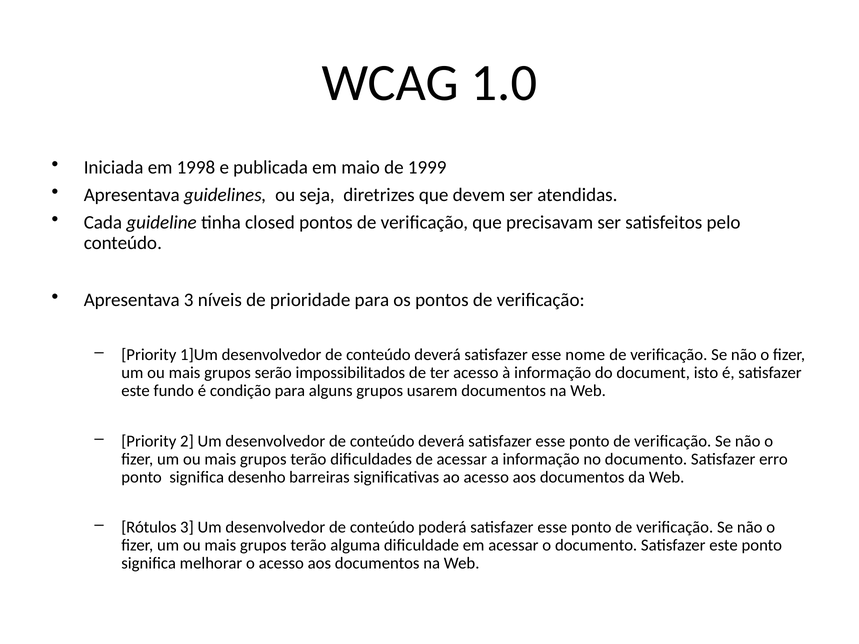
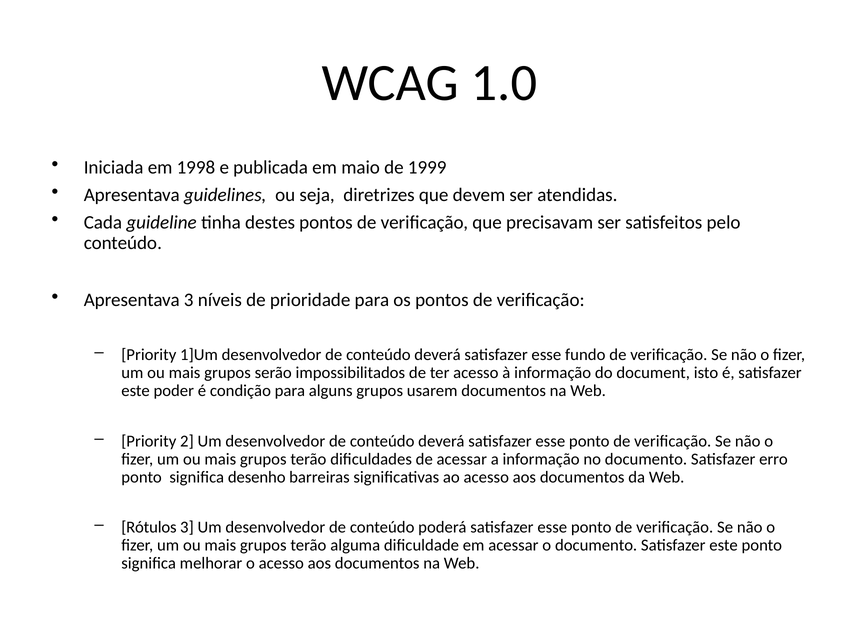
closed: closed -> destes (270, 222)
nome: nome -> fundo (585, 355)
fundo: fundo -> poder (174, 391)
